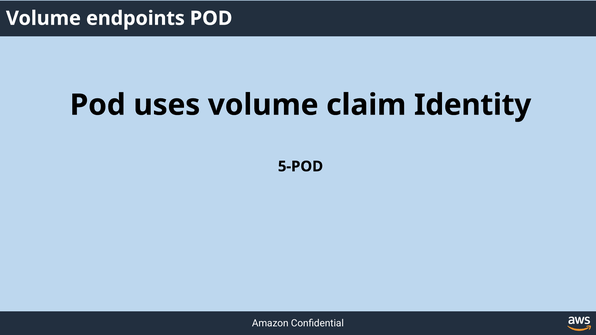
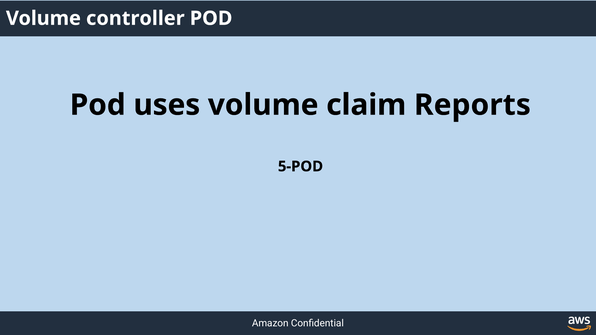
endpoints: endpoints -> controller (135, 18)
Identity: Identity -> Reports (472, 105)
